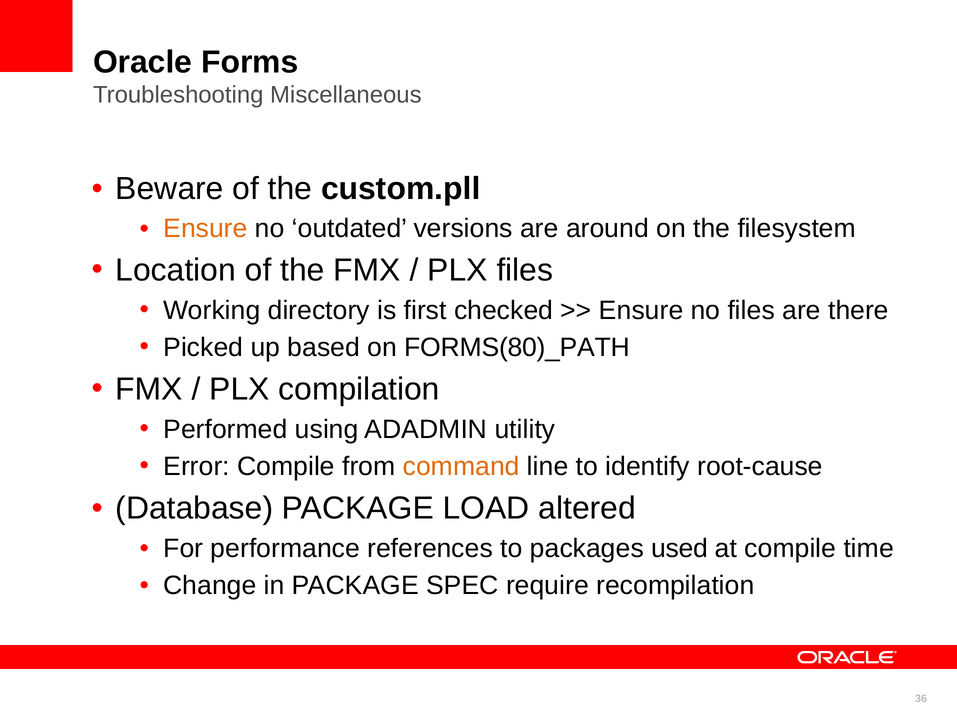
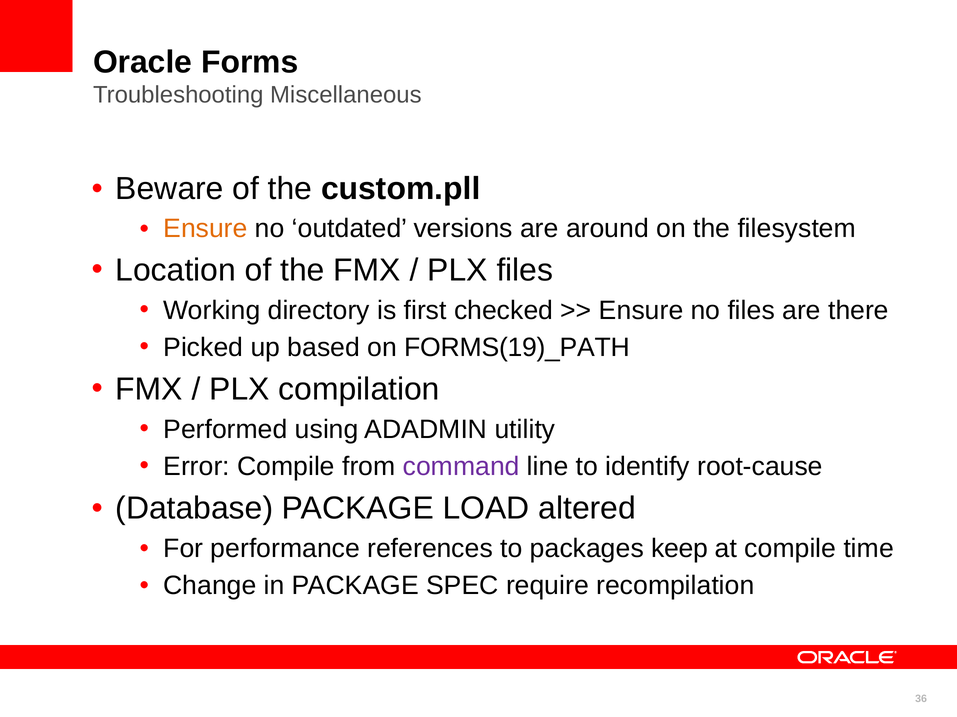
FORMS(80)_PATH: FORMS(80)_PATH -> FORMS(19)_PATH (517, 348)
command colour: orange -> purple (461, 467)
used: used -> keep (680, 549)
